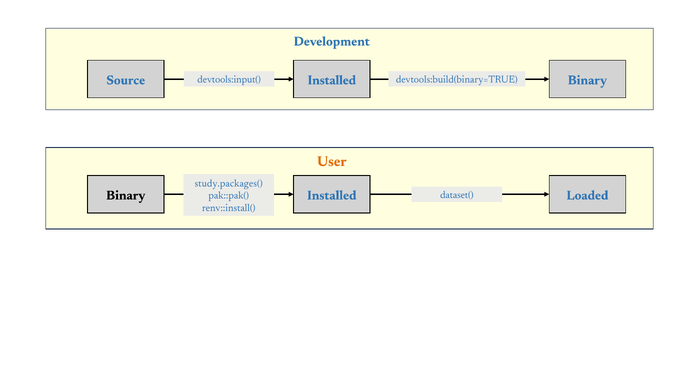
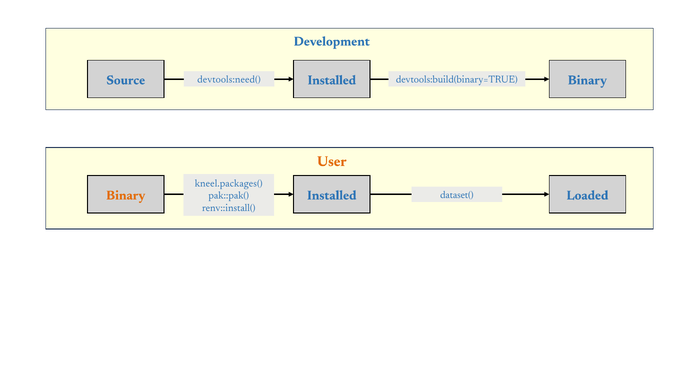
devtools:input(: devtools:input( -> devtools:need( (229, 80)
study.packages(: study.packages( -> kneel.packages( (229, 183)
Binary colour: black -> orange (126, 195)
